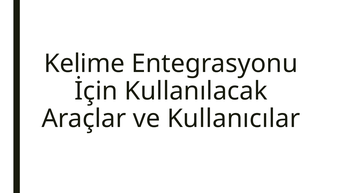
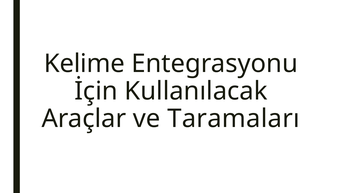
Kullanıcılar: Kullanıcılar -> Taramaları (234, 118)
